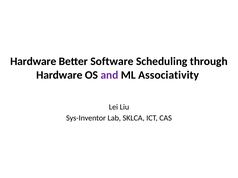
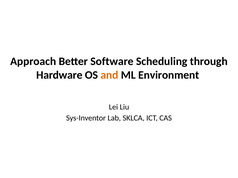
Hardware: Hardware -> Approach (33, 61)
and colour: purple -> orange (109, 75)
Associativity: Associativity -> Environment (169, 75)
